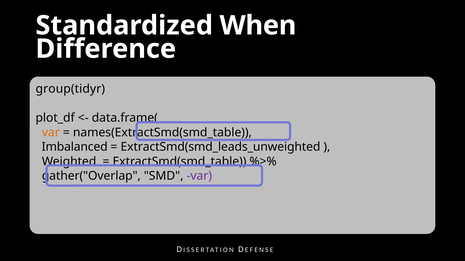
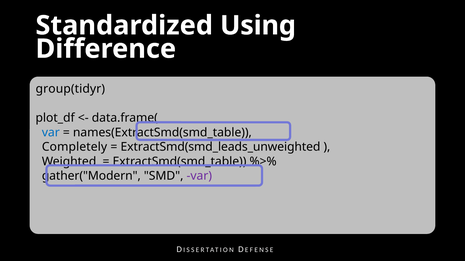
When: When -> Using (258, 26)
var colour: orange -> blue (51, 133)
Imbalanced: Imbalanced -> Completely (75, 147)
gather("Overlap: gather("Overlap -> gather("Modern (91, 176)
